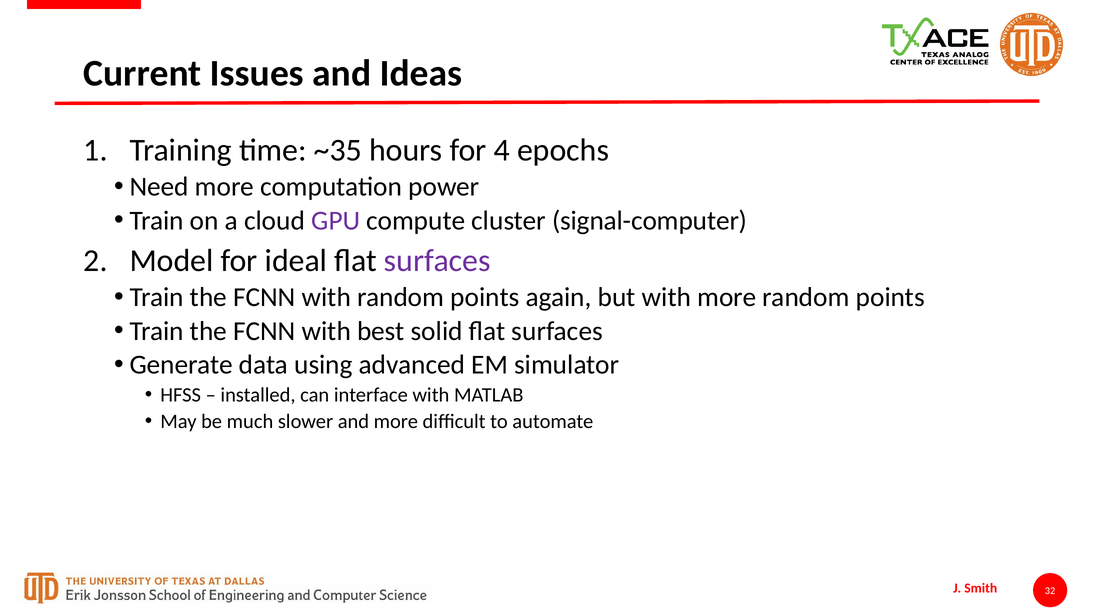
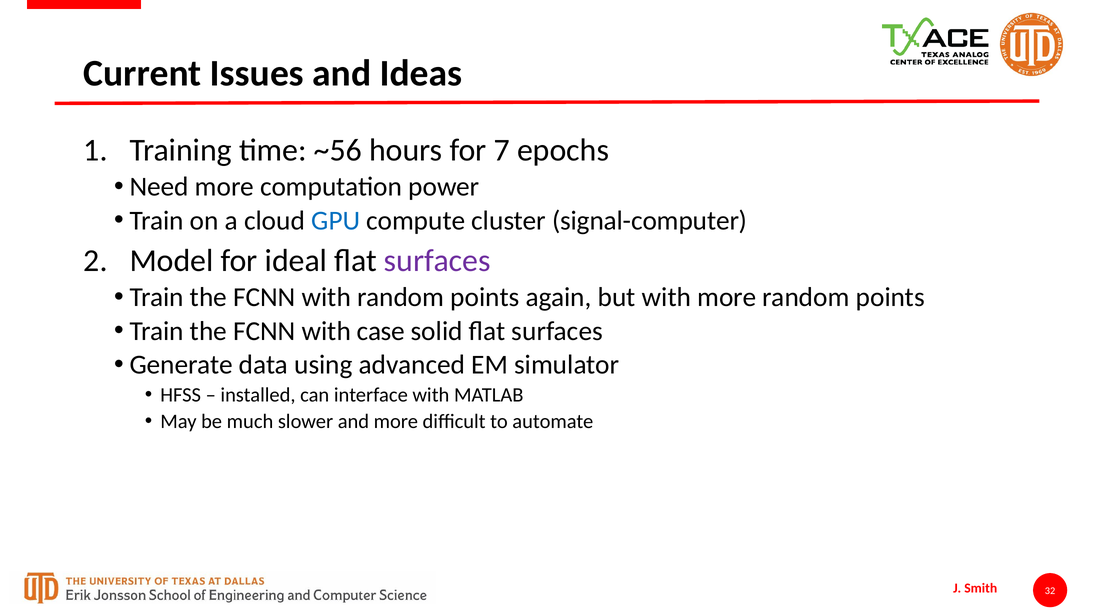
~35: ~35 -> ~56 (338, 151)
4: 4 -> 7 (502, 151)
GPU colour: purple -> blue (336, 221)
best: best -> case (381, 331)
